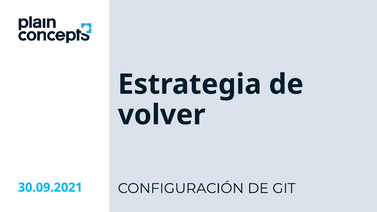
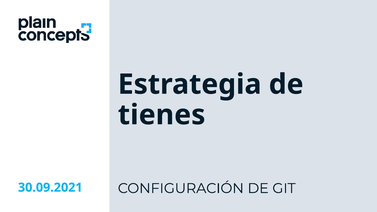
volver: volver -> tienes (162, 115)
